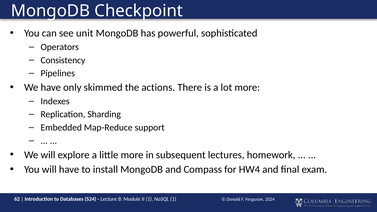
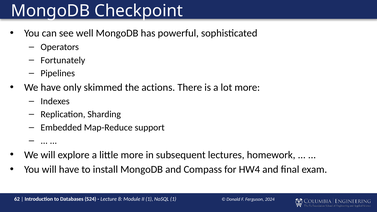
unit: unit -> well (85, 33)
Consistency: Consistency -> Fortunately (63, 60)
